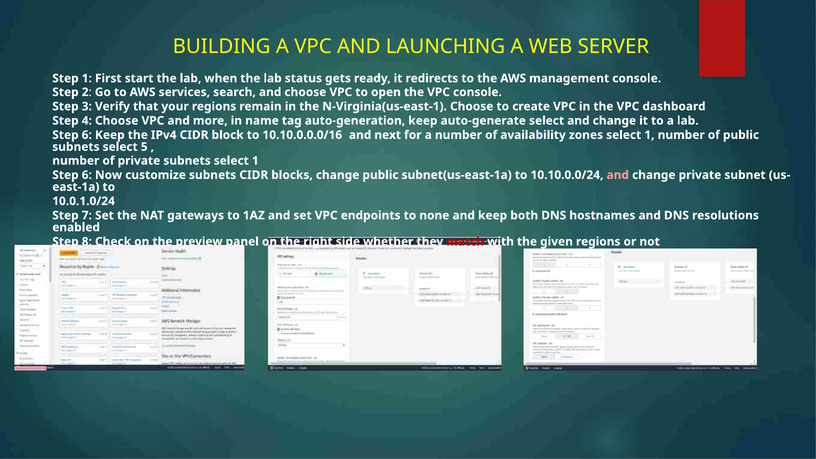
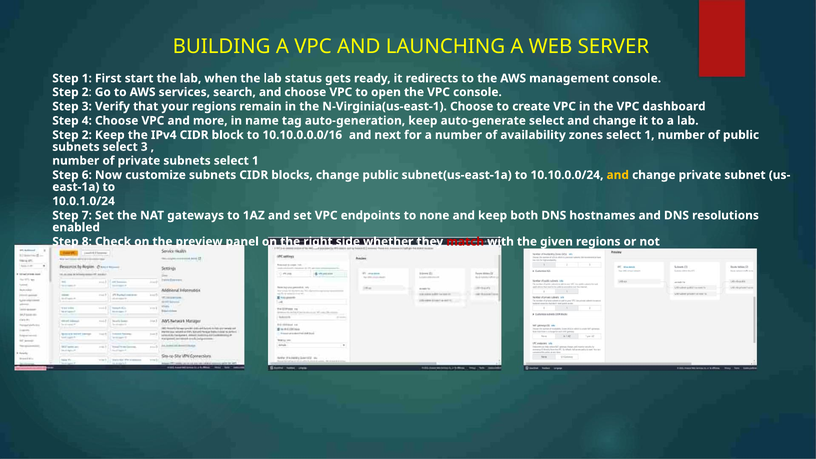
6: 6 -> 2 (87, 135)
select 5: 5 -> 3 (144, 147)
and colour: pink -> yellow (618, 175)
